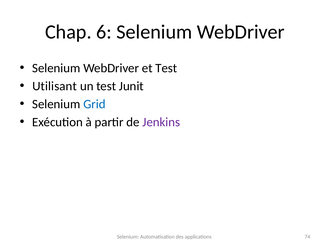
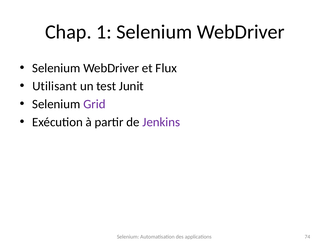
6: 6 -> 1 (104, 32)
et Test: Test -> Flux (166, 68)
Grid colour: blue -> purple (94, 104)
